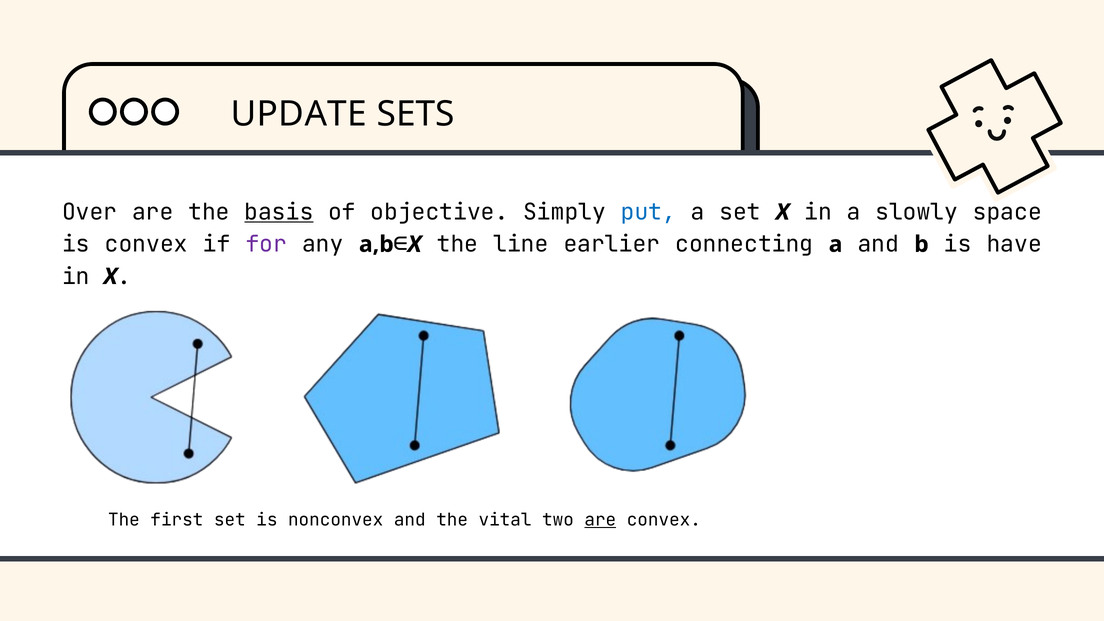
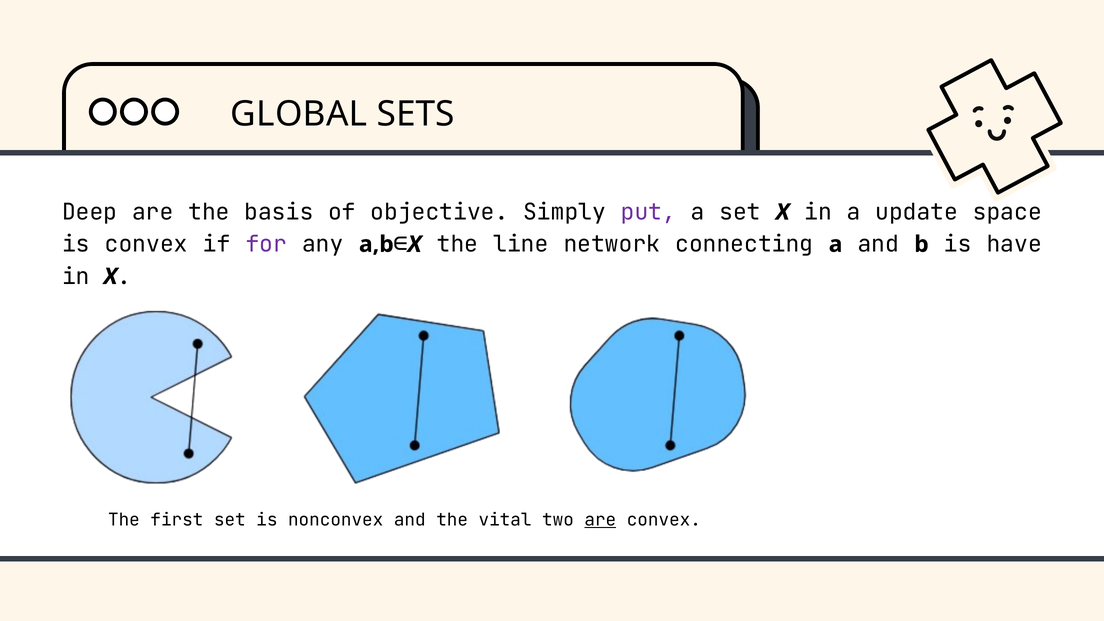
UPDATE: UPDATE -> GLOBAL (299, 114)
Over: Over -> Deep (90, 212)
basis underline: present -> none (279, 212)
put colour: blue -> purple (648, 212)
slowly: slowly -> update (917, 212)
earlier: earlier -> network (612, 244)
